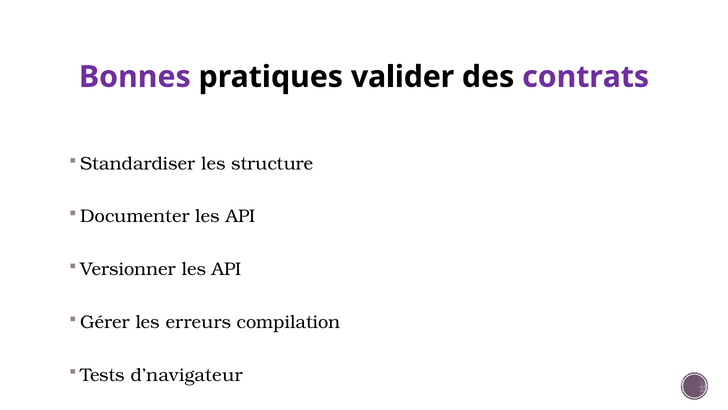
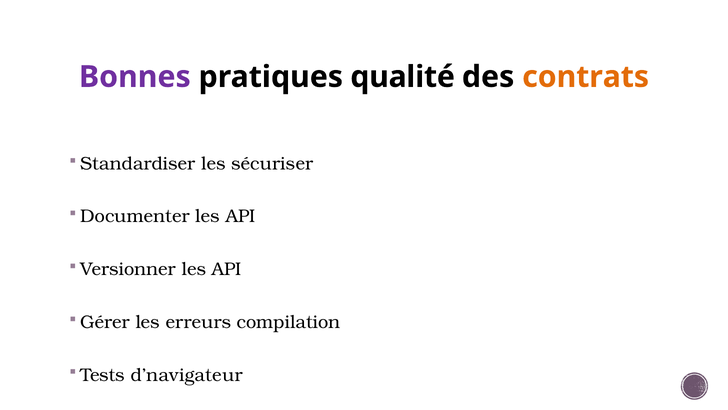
valider: valider -> qualité (403, 77)
contrats colour: purple -> orange (586, 77)
structure: structure -> sécuriser (272, 163)
